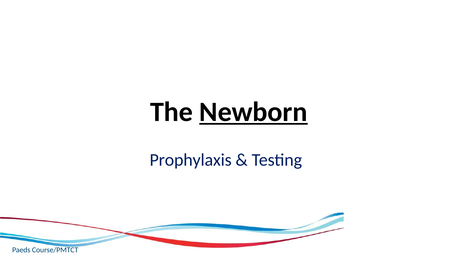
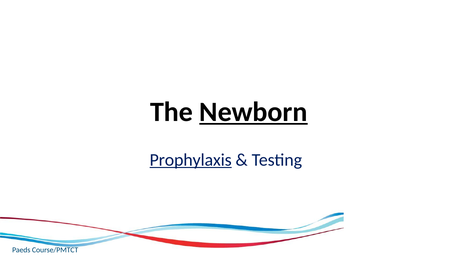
Prophylaxis underline: none -> present (191, 160)
